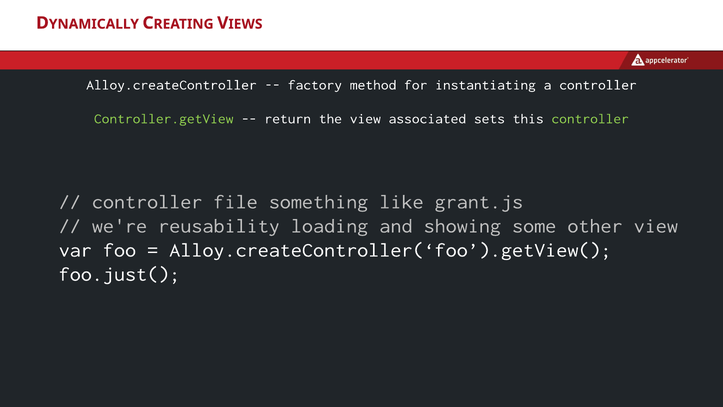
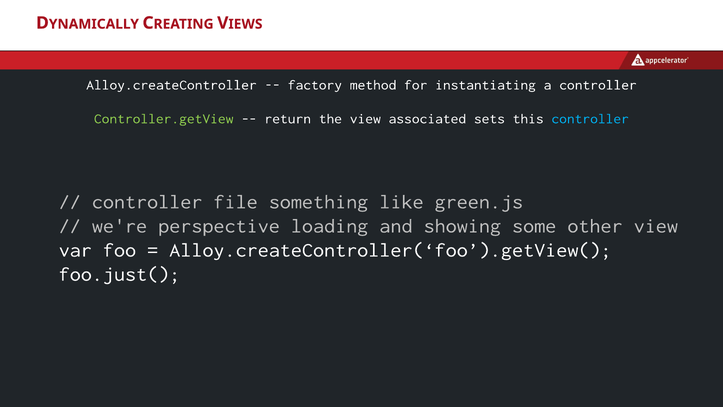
controller colour: light green -> light blue (590, 119)
grant.js: grant.js -> green.js (479, 202)
reusability: reusability -> perspective (219, 226)
